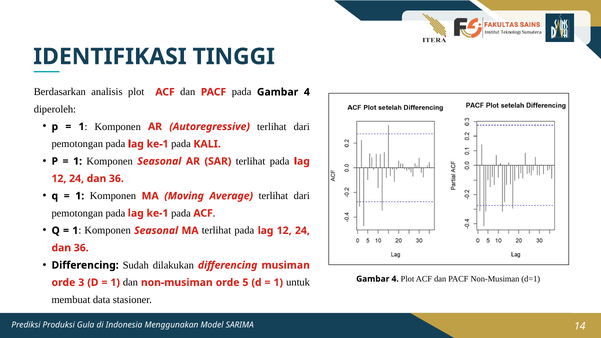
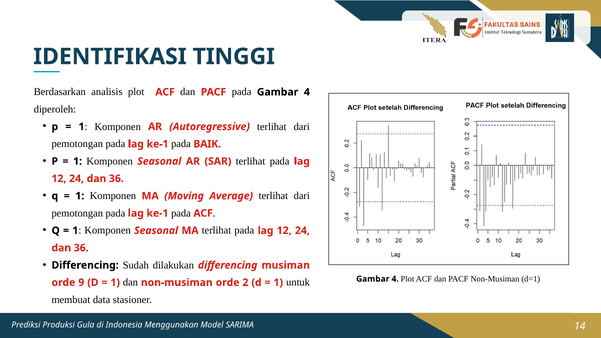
KALI: KALI -> BAIK (207, 144)
3: 3 -> 9 (81, 283)
5: 5 -> 2 (245, 283)
